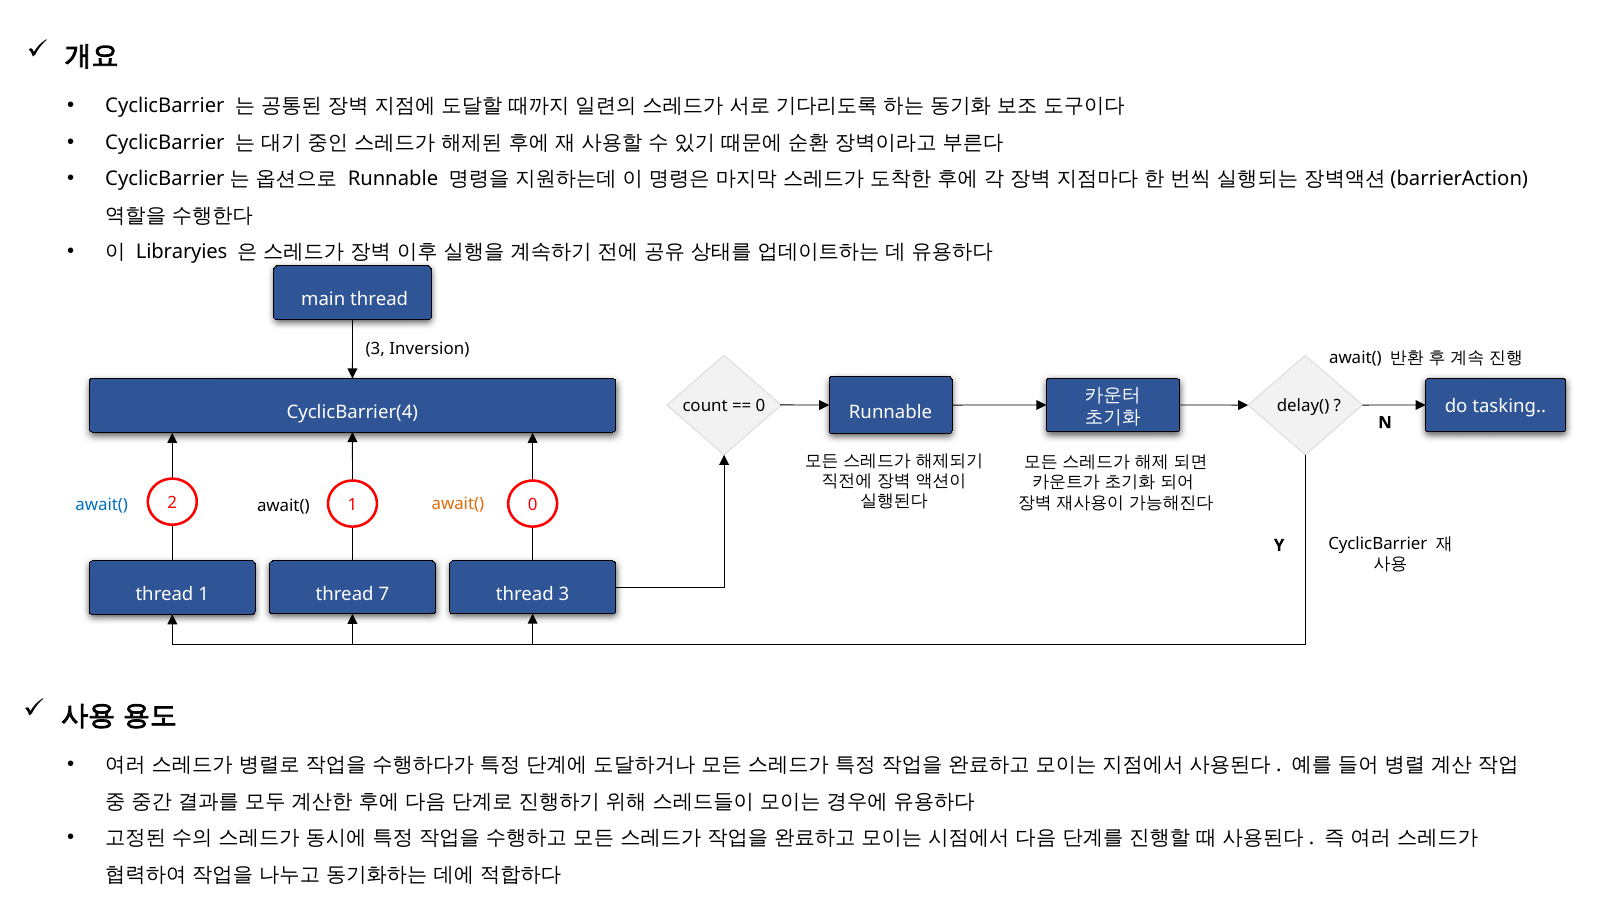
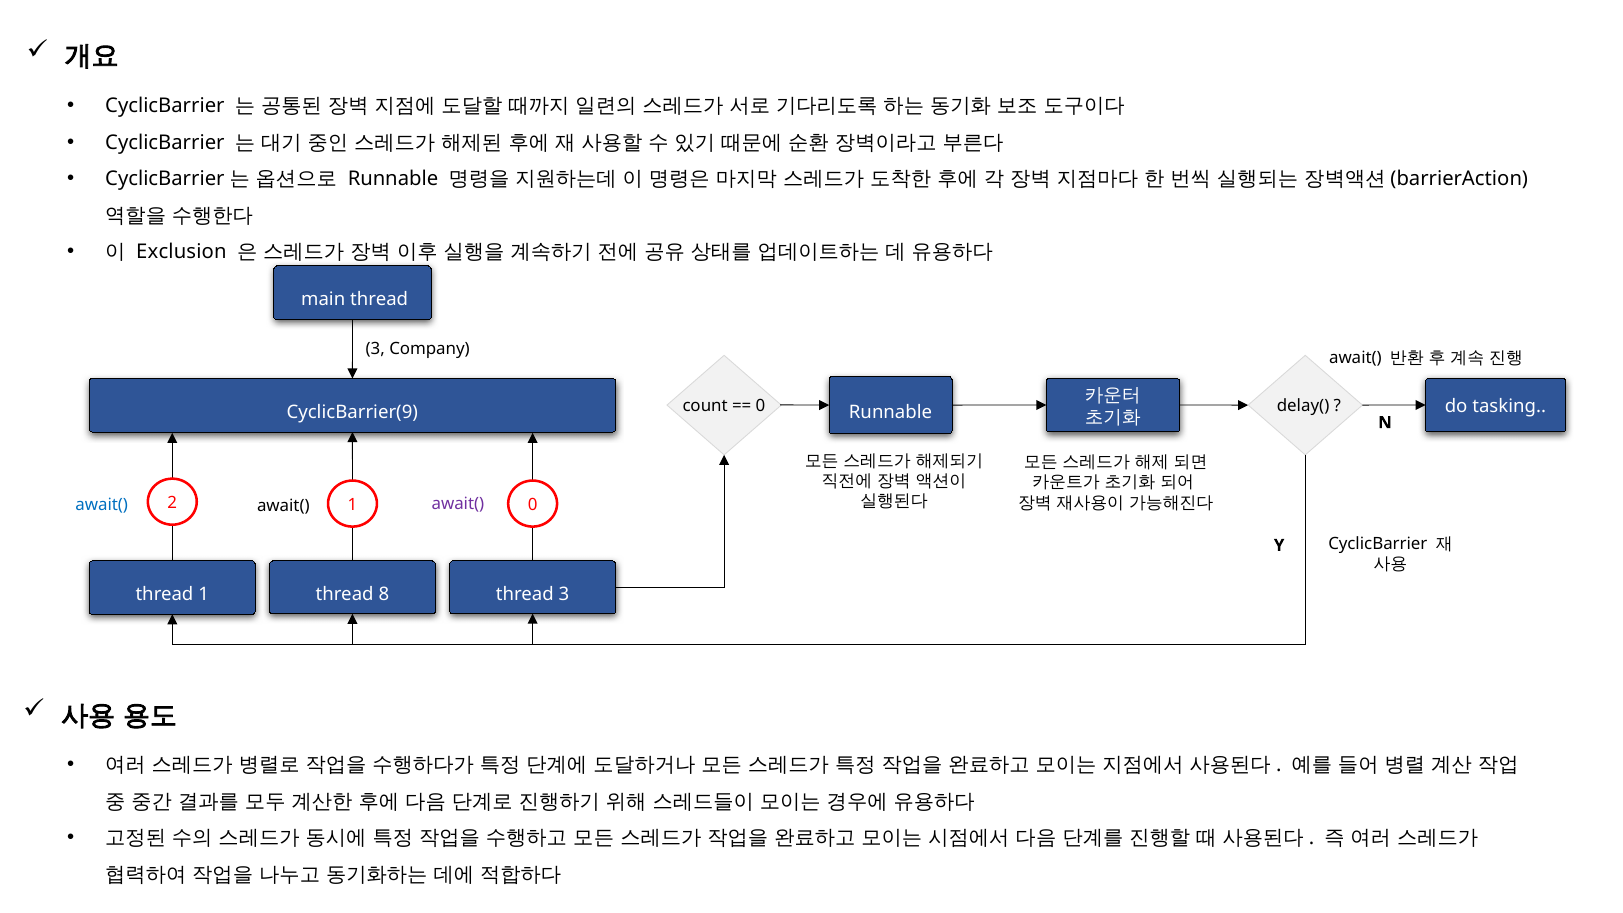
Libraryies: Libraryies -> Exclusion (181, 252)
Inversion: Inversion -> Company (429, 349)
CyclicBarrier(4: CyclicBarrier(4 -> CyclicBarrier(9 (352, 412)
await( colour: orange -> purple (458, 504)
7: 7 -> 8 (384, 594)
